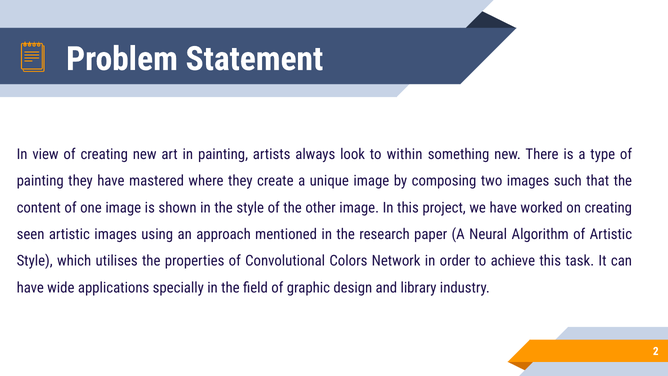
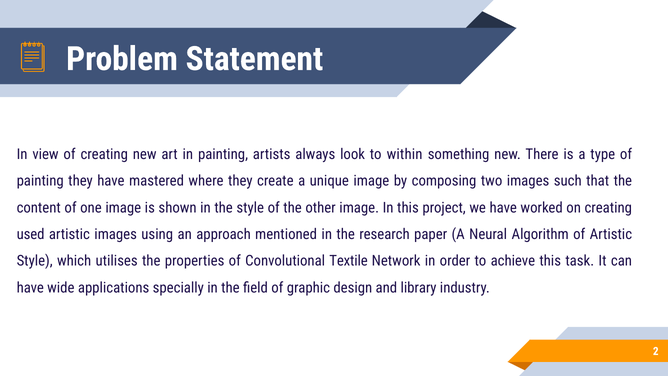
seen: seen -> used (31, 234)
Colors: Colors -> Textile (349, 261)
